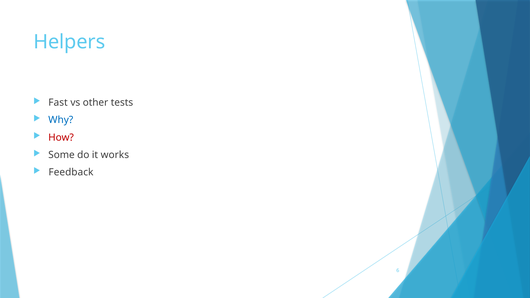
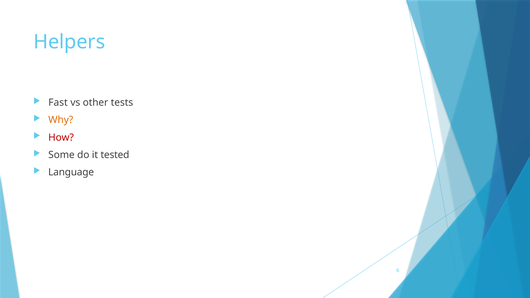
Why colour: blue -> orange (61, 120)
works: works -> tested (115, 155)
Feedback: Feedback -> Language (71, 172)
